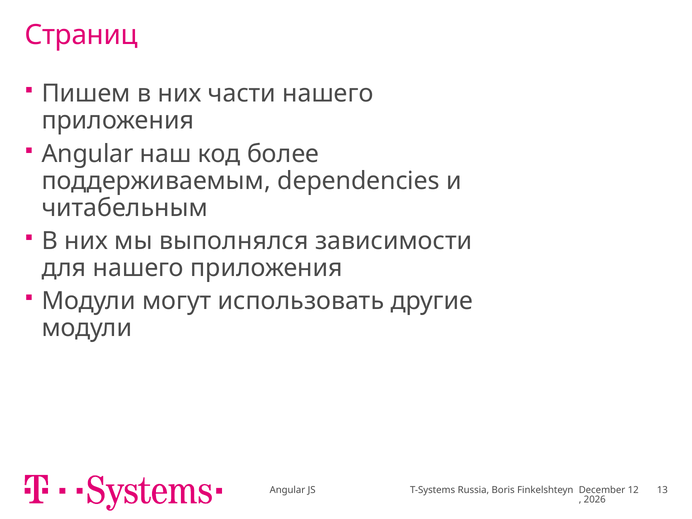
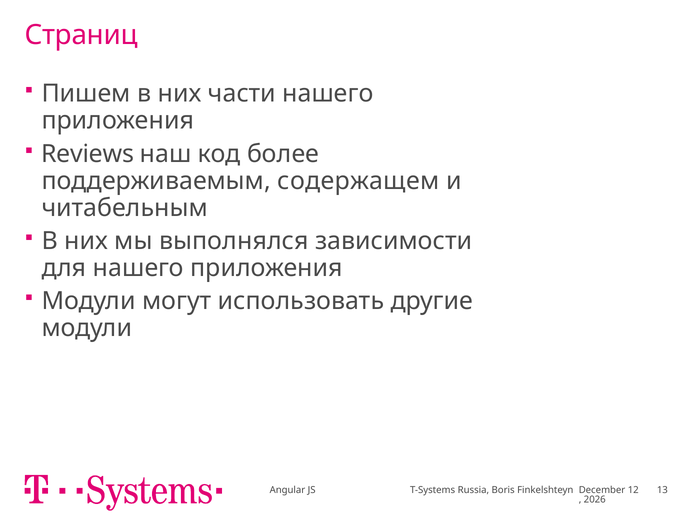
Angular: Angular -> Reviews (88, 154)
dependencies: dependencies -> содержащем (358, 181)
